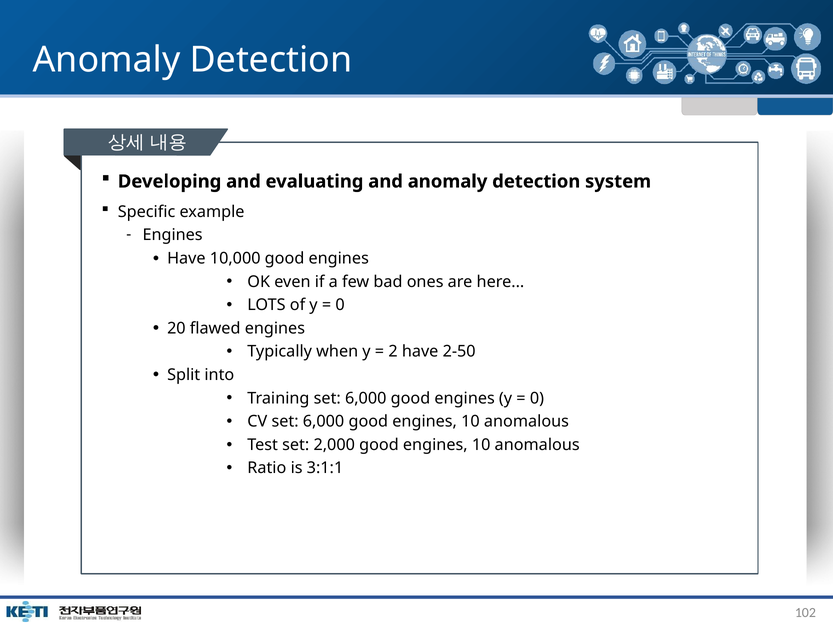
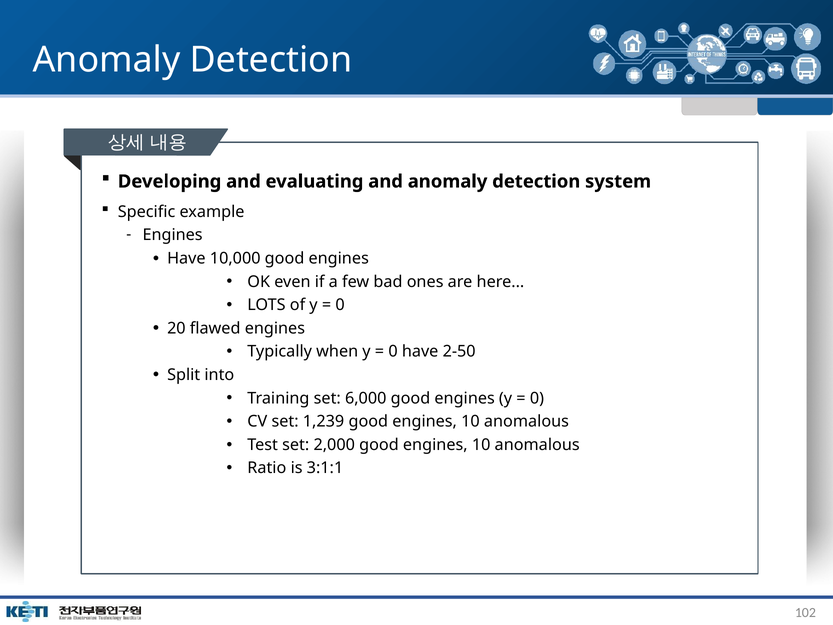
2: 2 -> 0 (393, 351)
CV set 6,000: 6,000 -> 1,239 (324, 421)
